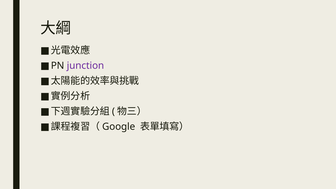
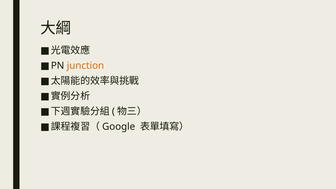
junction colour: purple -> orange (85, 66)
